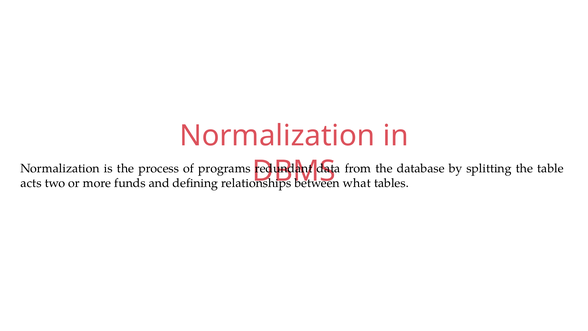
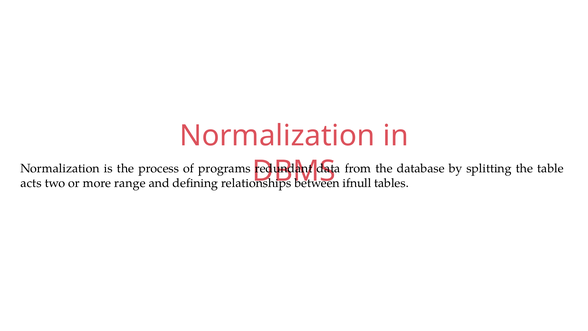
funds: funds -> range (130, 183)
what: what -> ifnull (357, 183)
